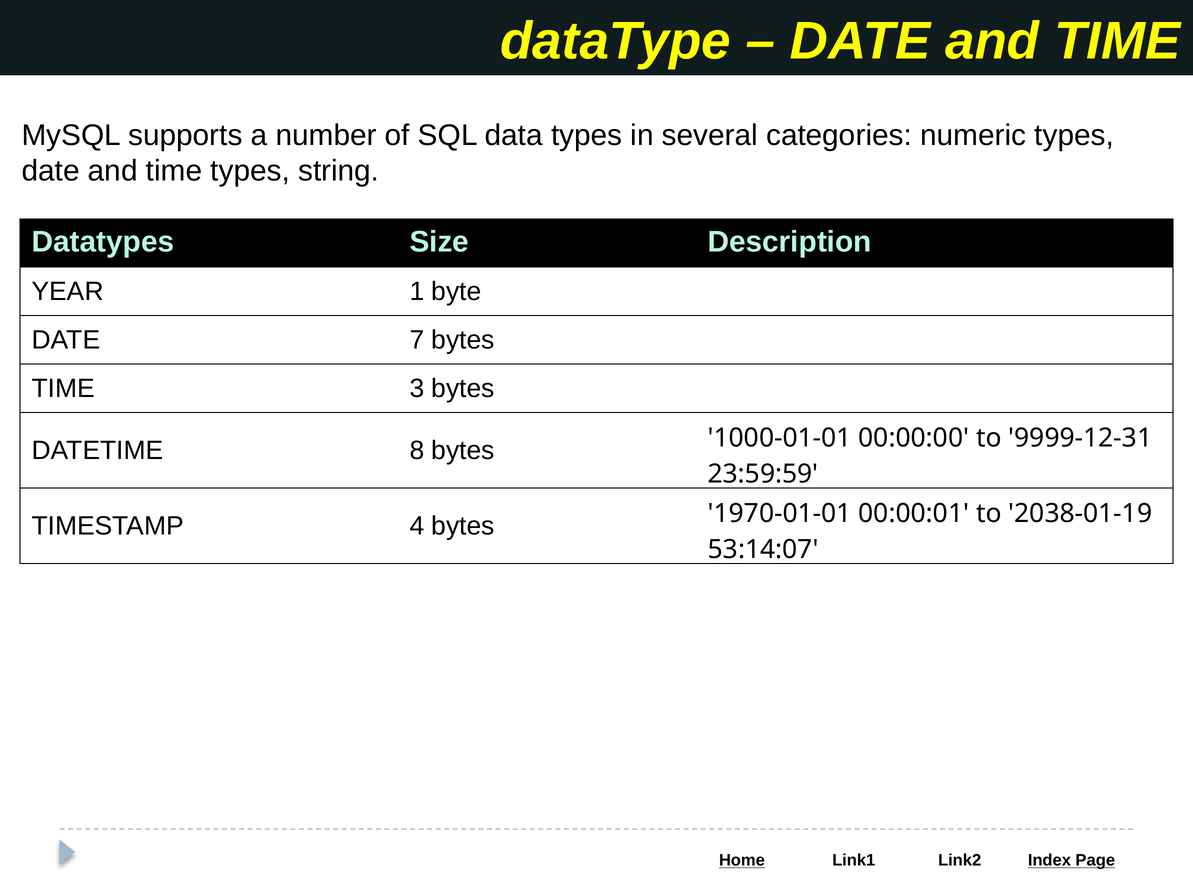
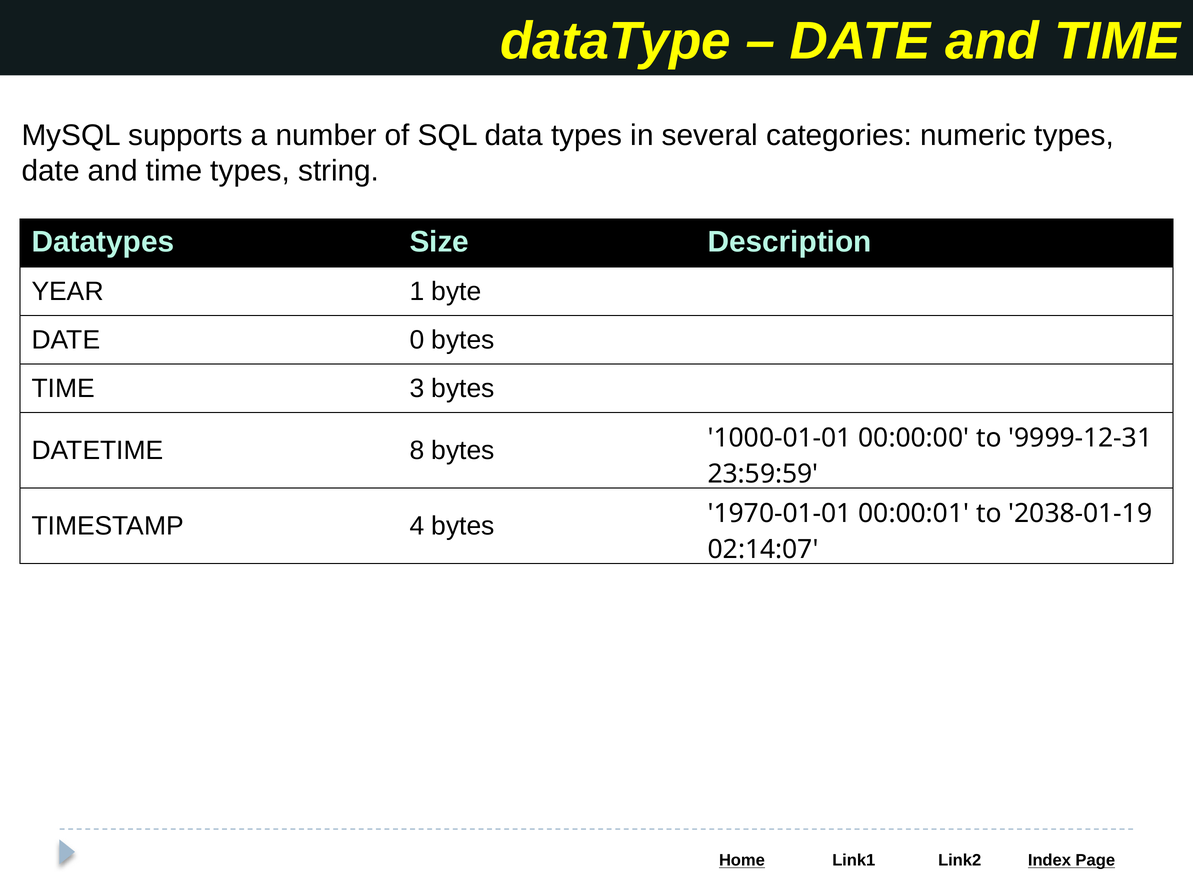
7: 7 -> 0 (417, 340)
53:14:07: 53:14:07 -> 02:14:07 (763, 549)
